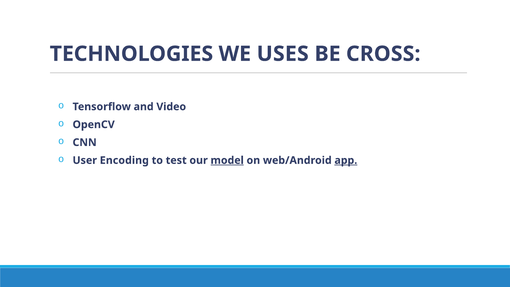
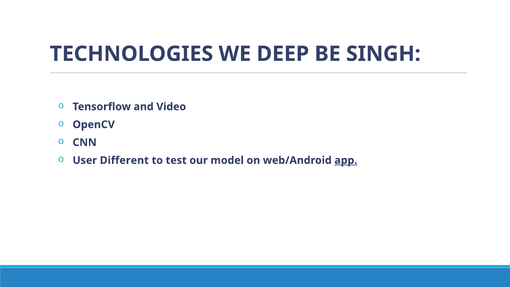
USES: USES -> DEEP (283, 54)
CROSS: CROSS -> SINGH (383, 54)
Encoding: Encoding -> Different (124, 160)
model underline: present -> none (227, 160)
